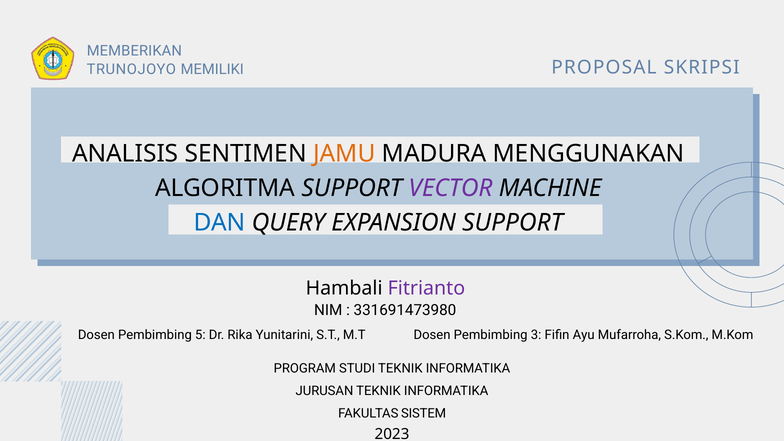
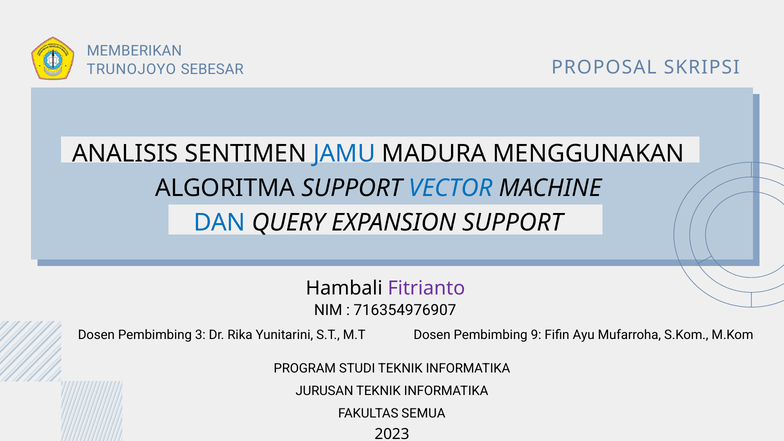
MEMILIKI: MEMILIKI -> SEBESAR (212, 69)
JAMU colour: orange -> blue (344, 154)
VECTOR colour: purple -> blue (451, 188)
331691473980: 331691473980 -> 716354976907 (405, 310)
5: 5 -> 3 (200, 335)
3: 3 -> 9 (536, 335)
SISTEM: SISTEM -> SEMUA (423, 414)
